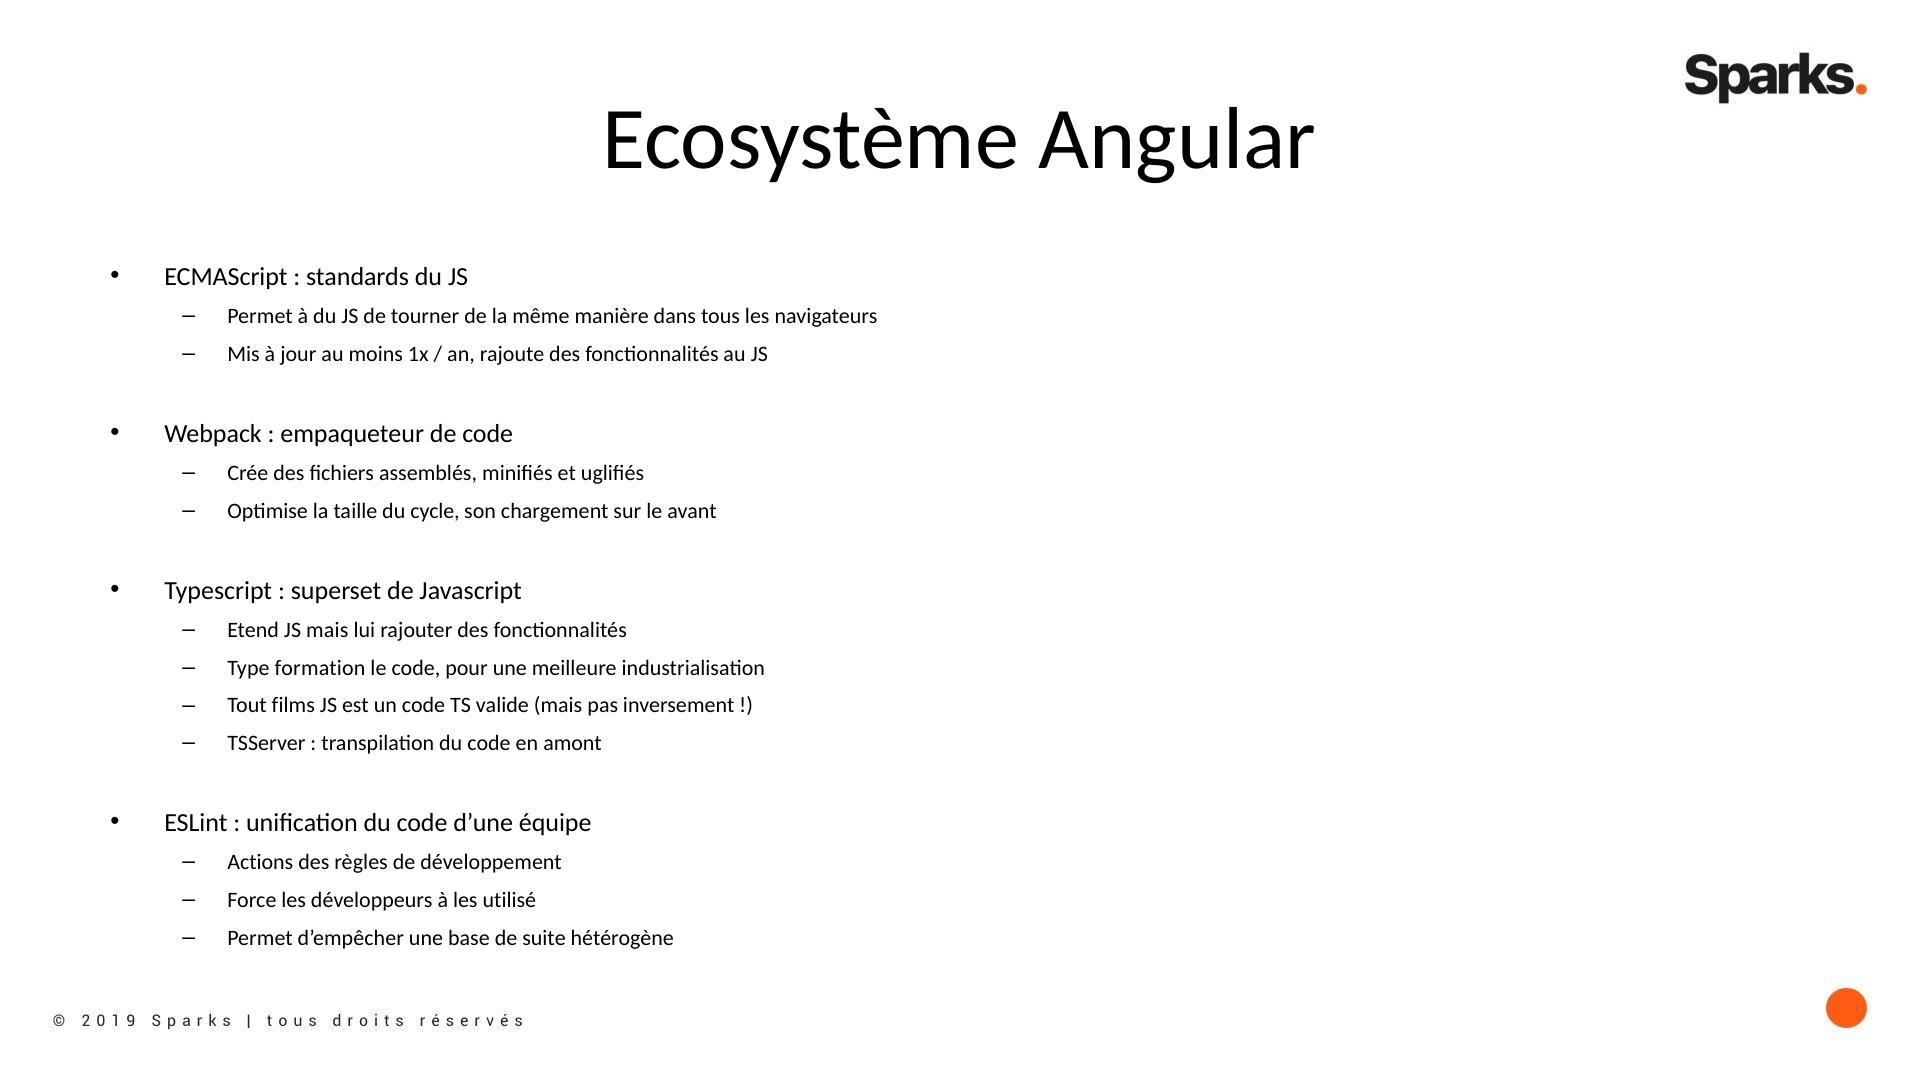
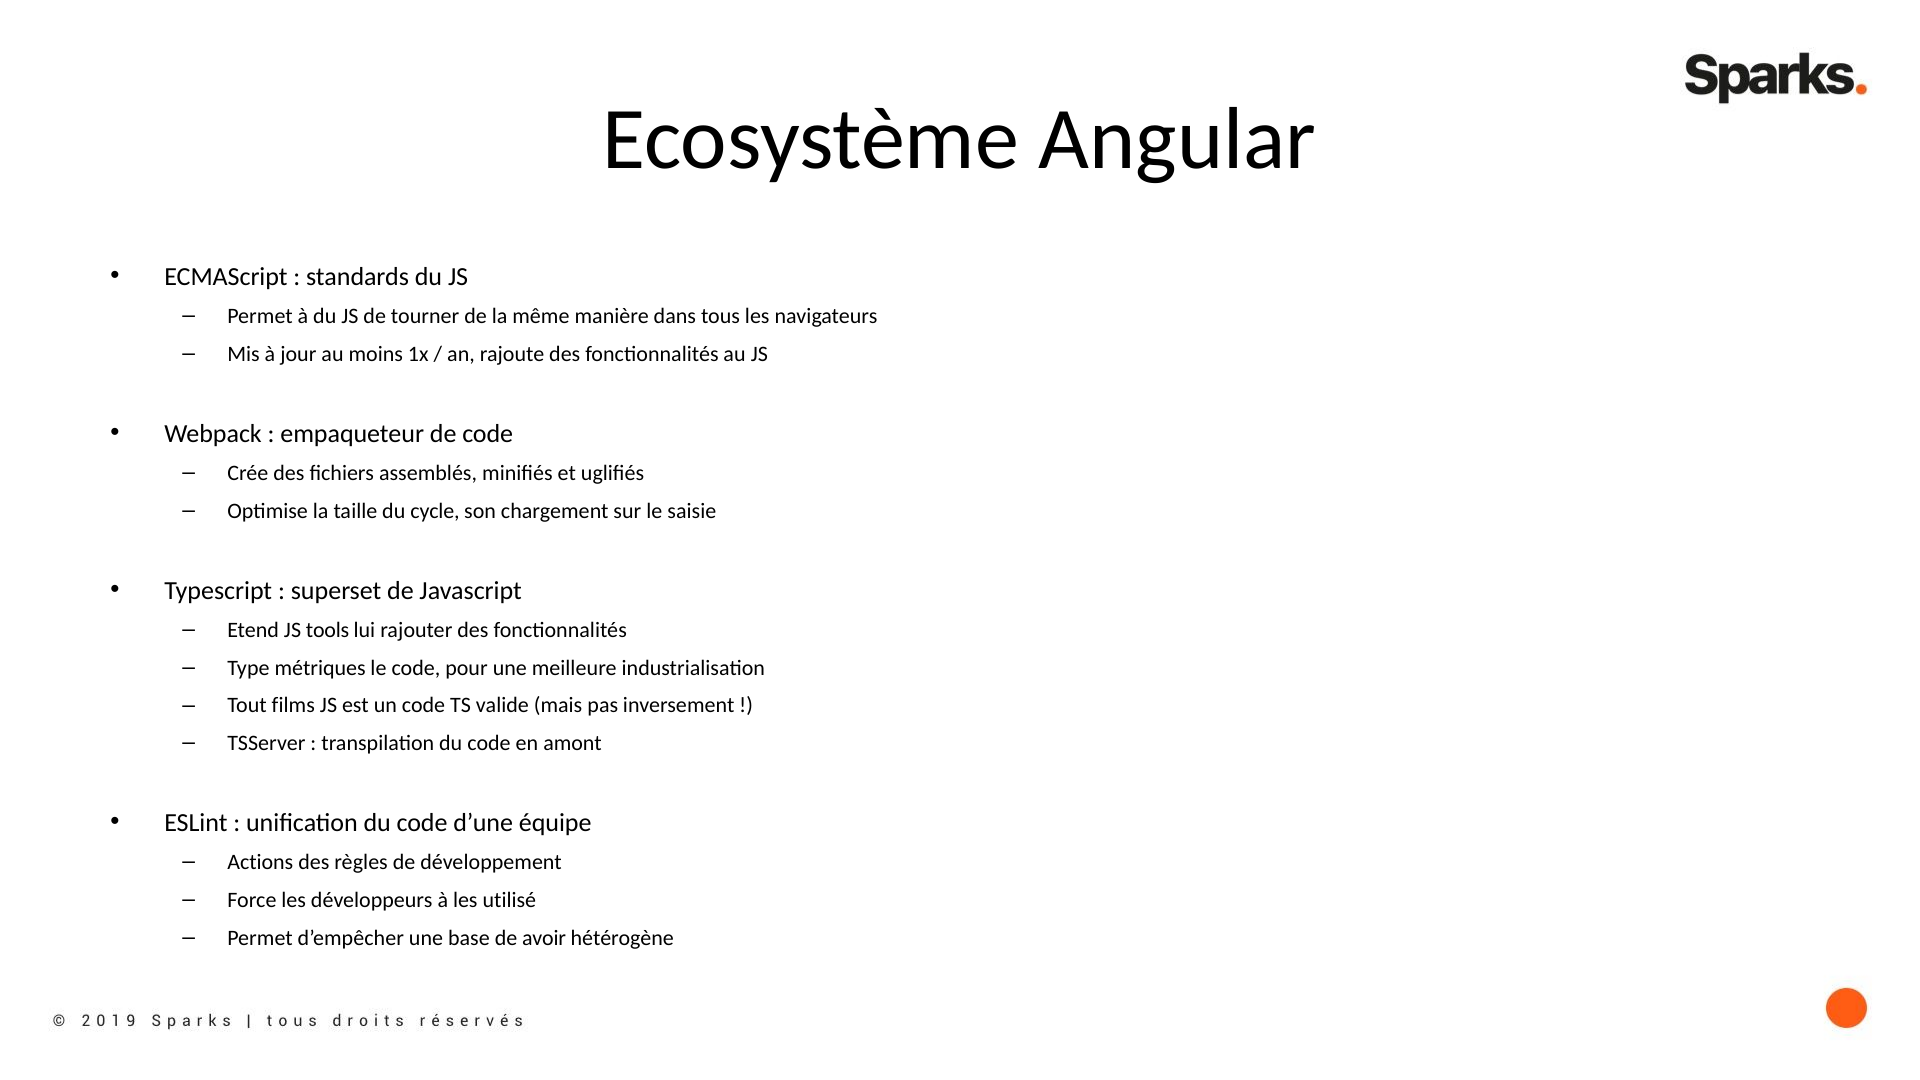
avant: avant -> saisie (692, 511)
JS mais: mais -> tools (328, 630)
formation: formation -> métriques (320, 668)
suite: suite -> avoir (544, 938)
